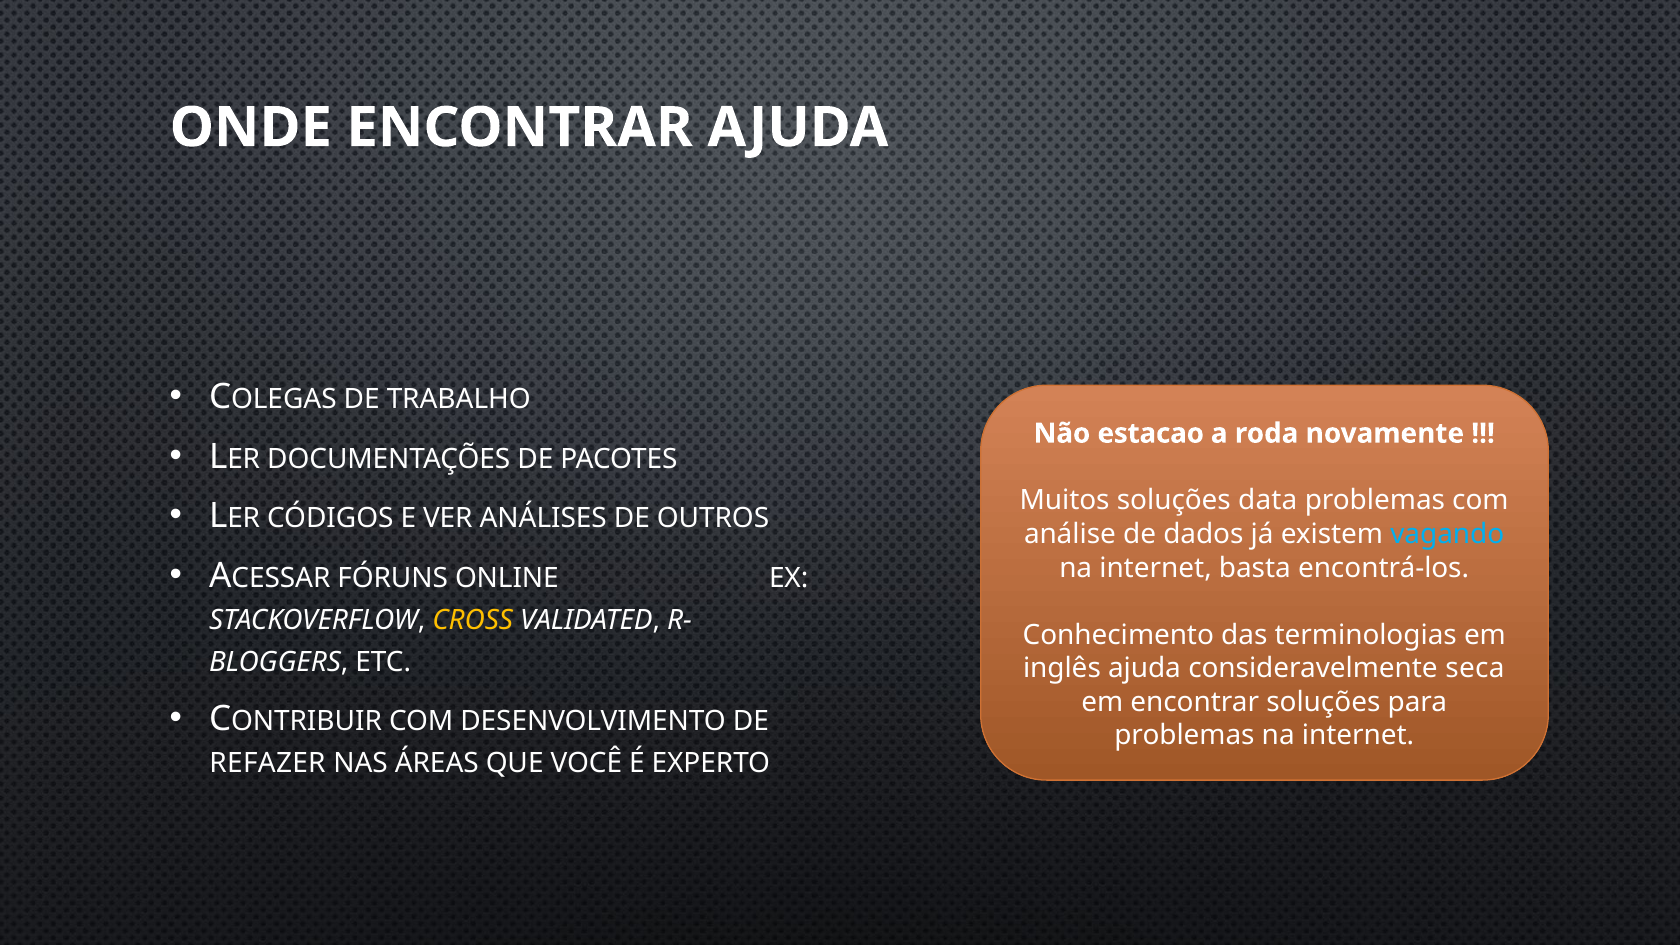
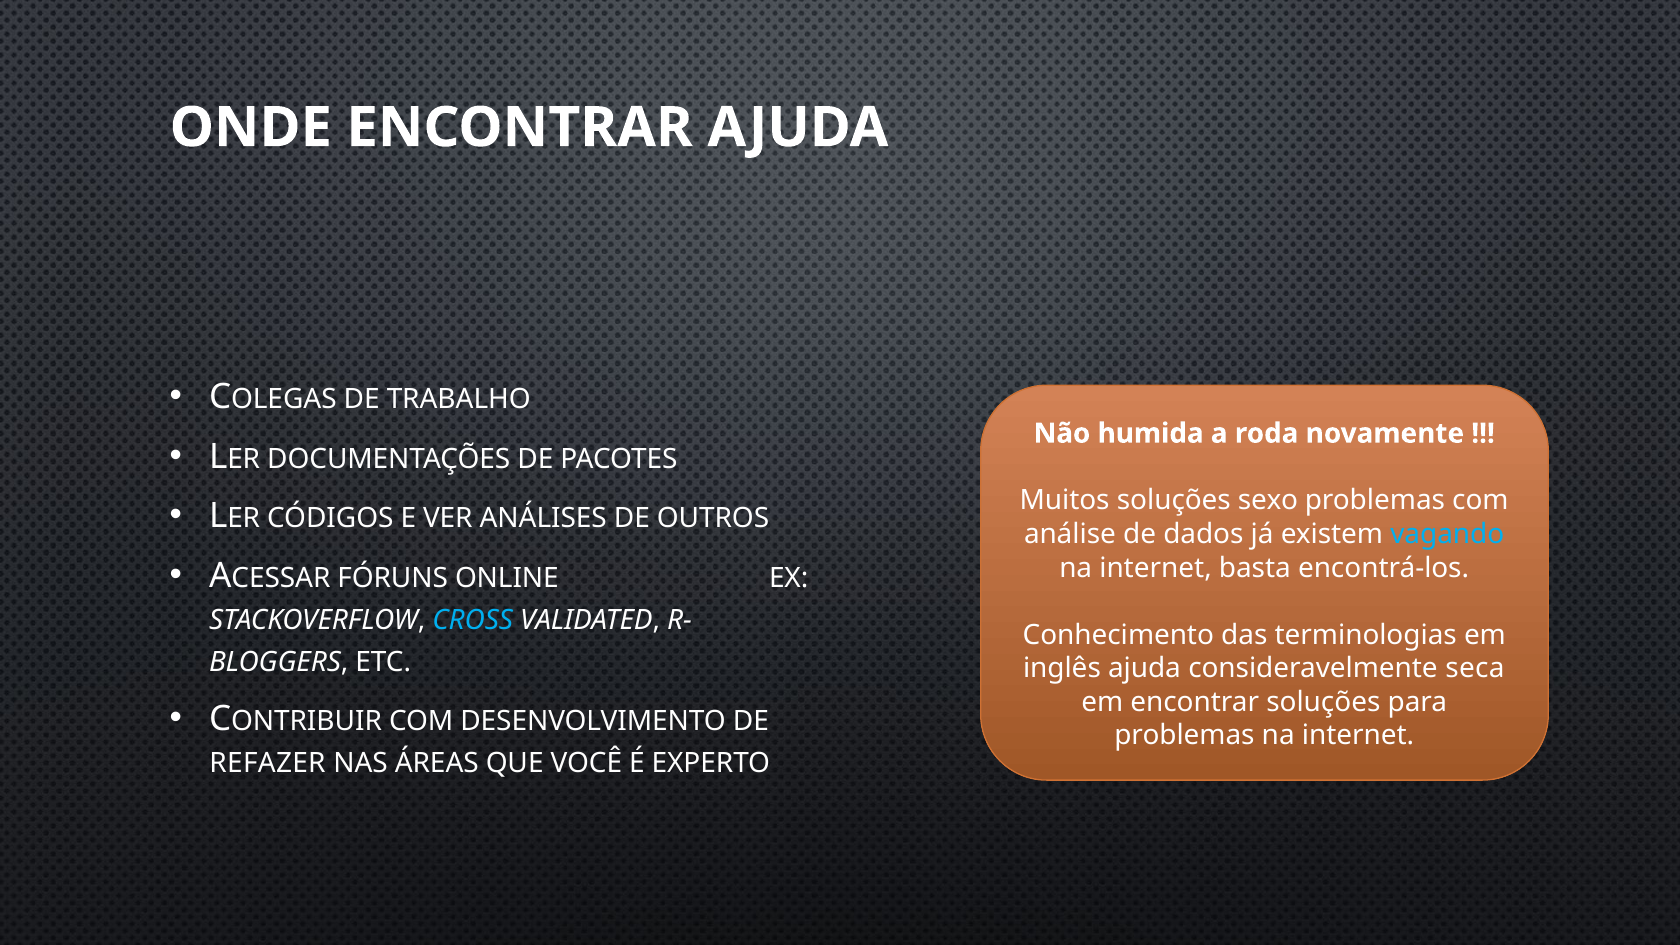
estacao: estacao -> humida (1151, 433)
data: data -> sexo (1268, 501)
CROSS colour: yellow -> light blue (473, 620)
